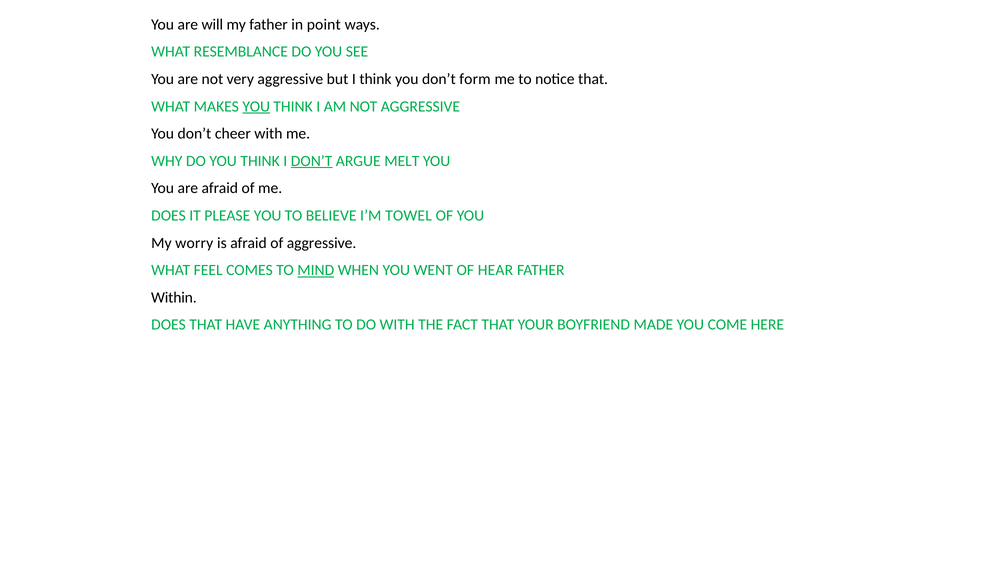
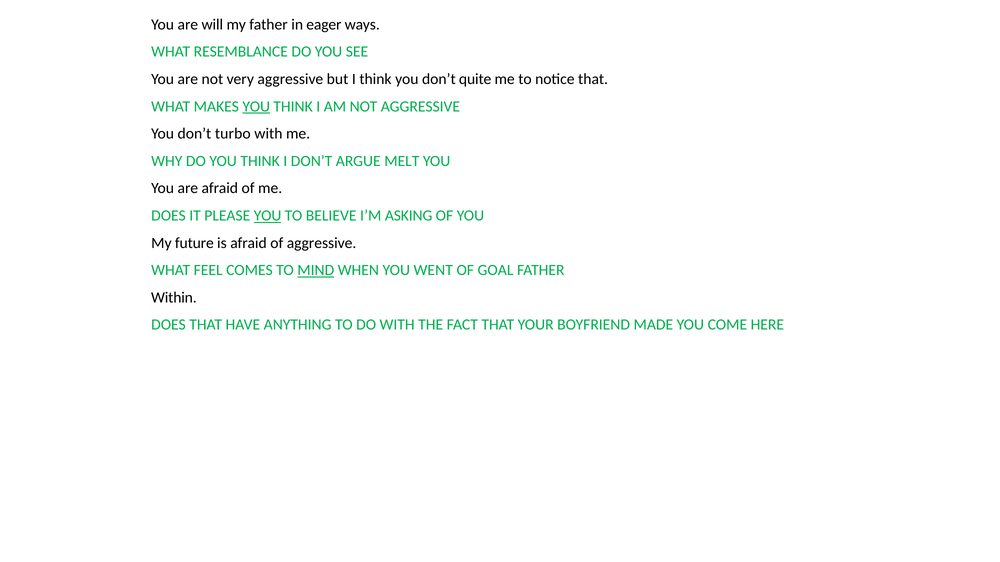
point: point -> eager (324, 25)
form: form -> quite (475, 79)
cheer: cheer -> turbo (233, 134)
DON’T underline: present -> none (312, 161)
YOU underline: none -> present (268, 216)
TOWEL: TOWEL -> ASKING (409, 216)
worry: worry -> future (194, 243)
HEAR: HEAR -> GOAL (496, 270)
